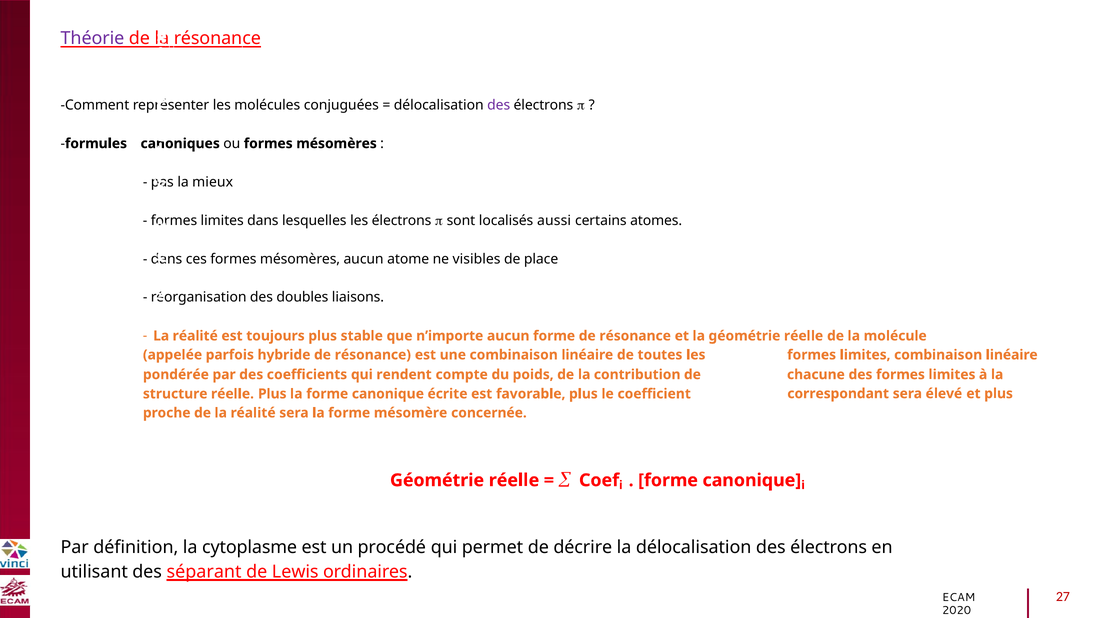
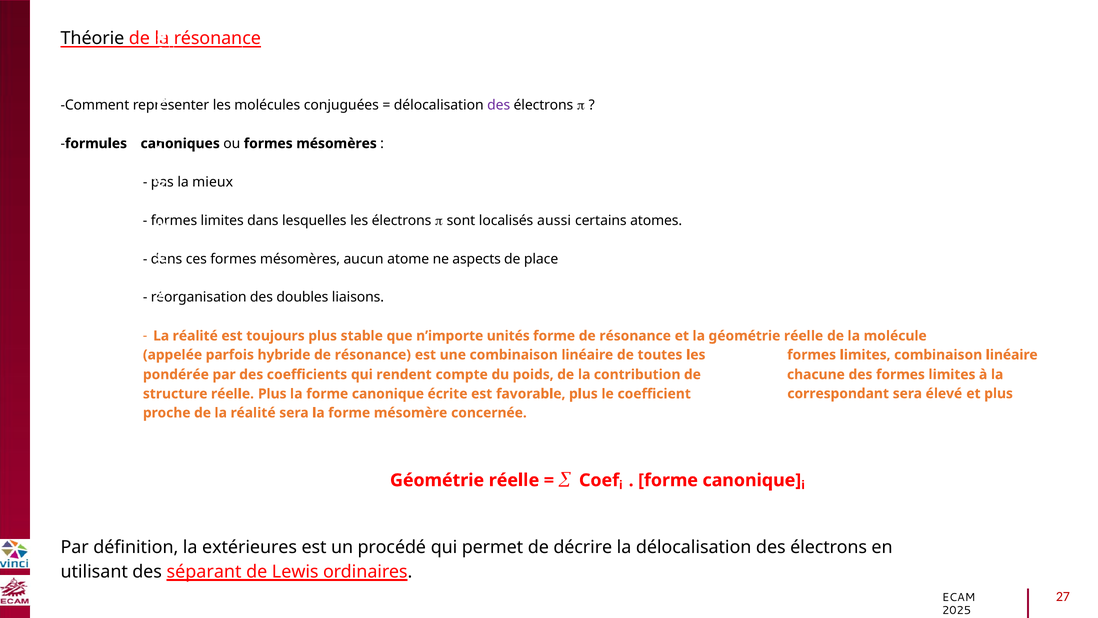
Théorie colour: purple -> black (92, 39)
visibles: visibles -> aspects (477, 259)
n’importe aucun: aucun -> unités (508, 336)
cytoplasme: cytoplasme -> extérieures (250, 547)
2020: 2020 -> 2025 (957, 610)
